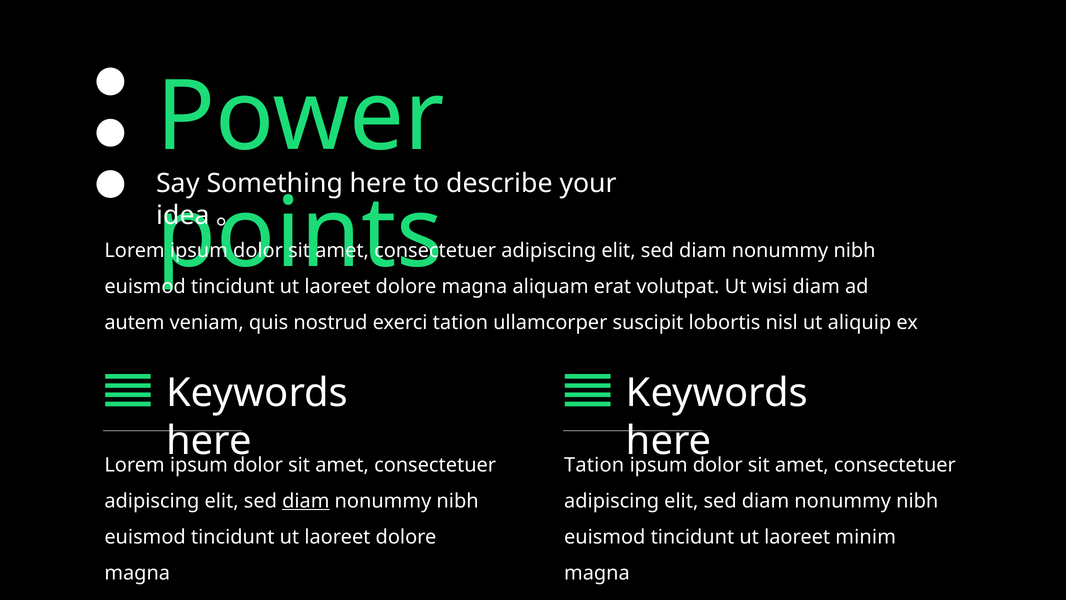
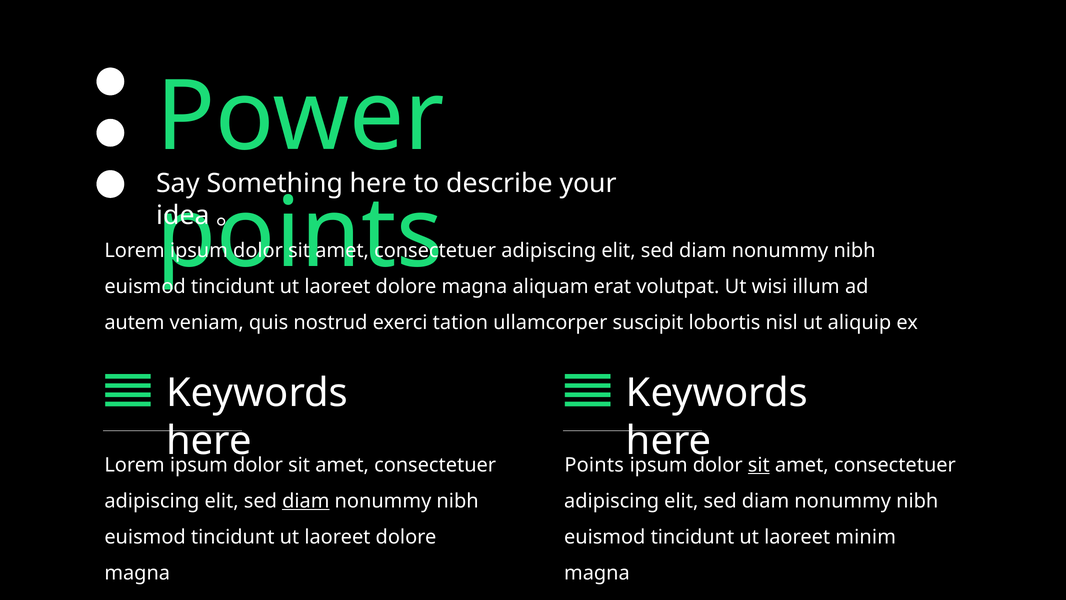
wisi diam: diam -> illum (816, 287)
Tation: Tation -> Points (594, 465)
sit underline: none -> present (759, 465)
